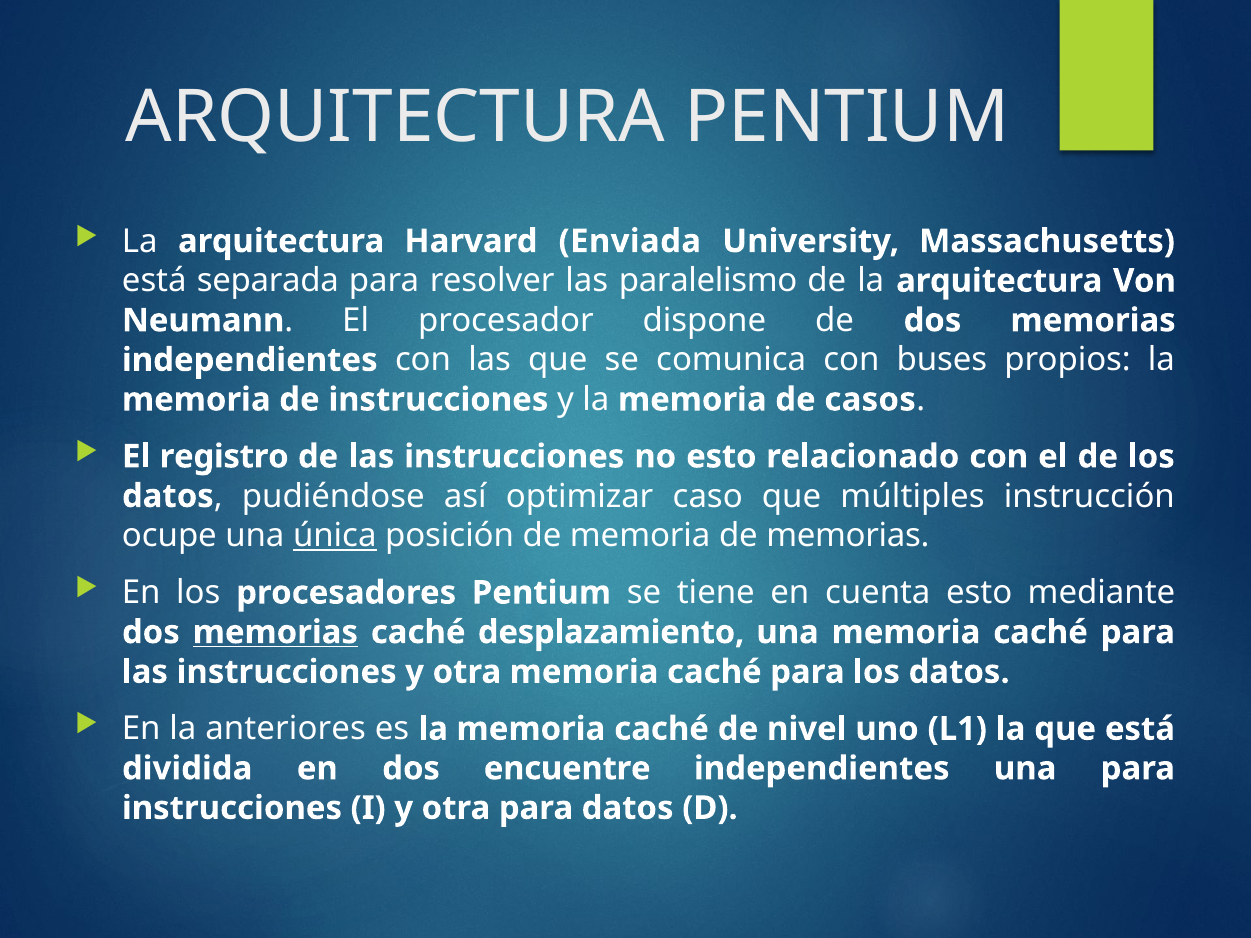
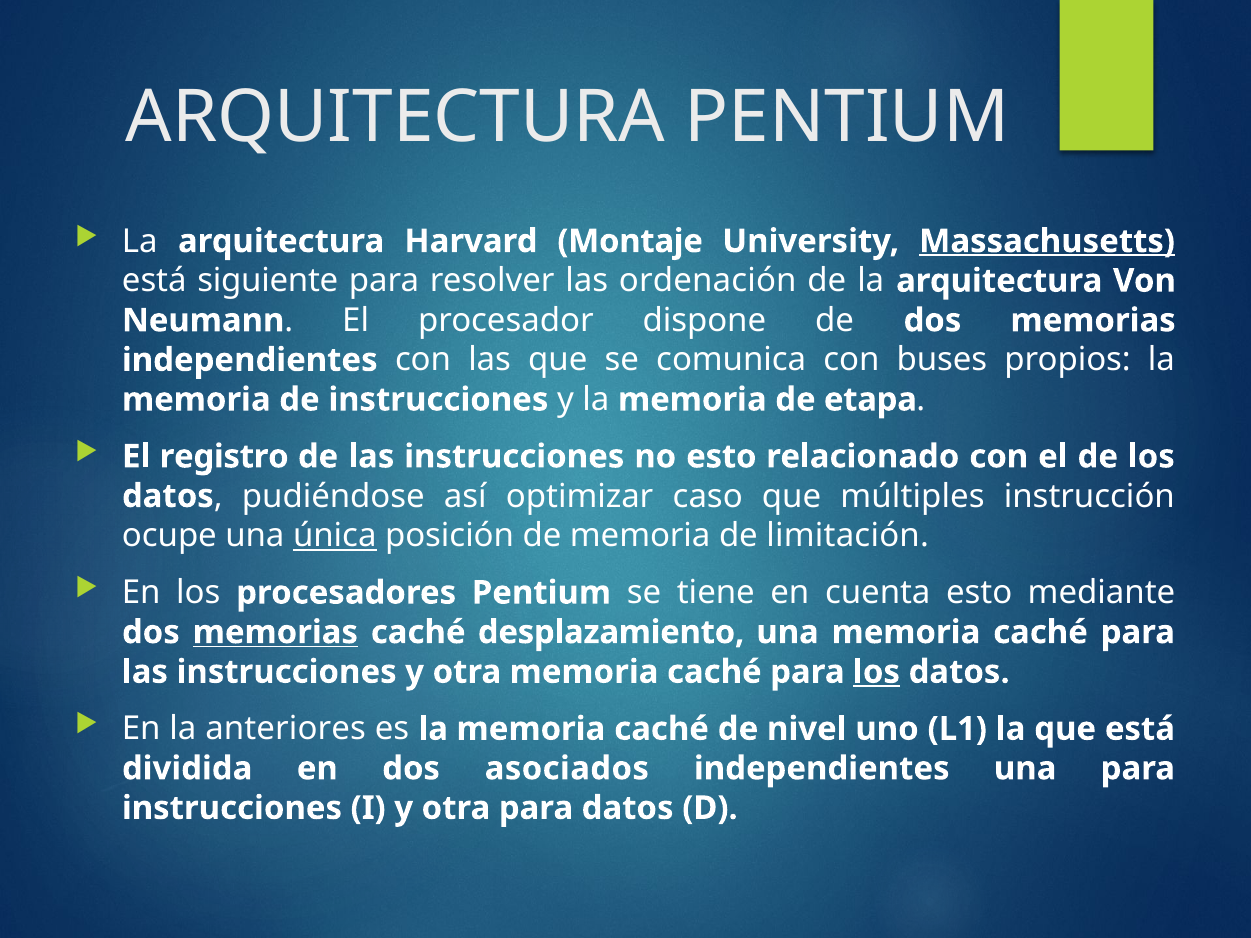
Enviada: Enviada -> Montaje (630, 241)
Massachusetts underline: none -> present (1047, 241)
separada: separada -> siguiente (268, 281)
paralelismo: paralelismo -> ordenación (708, 281)
casos: casos -> etapa (870, 400)
de memorias: memorias -> limitación (848, 536)
los underline: none -> present (877, 672)
encuentre: encuentre -> asociados (567, 769)
